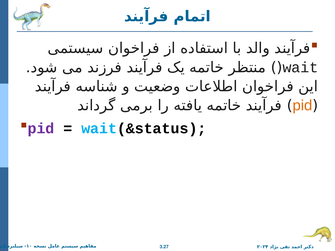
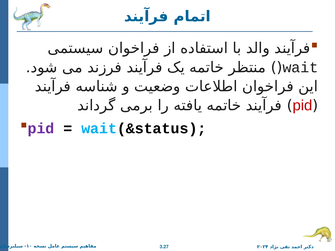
pid colour: orange -> red (302, 106)
